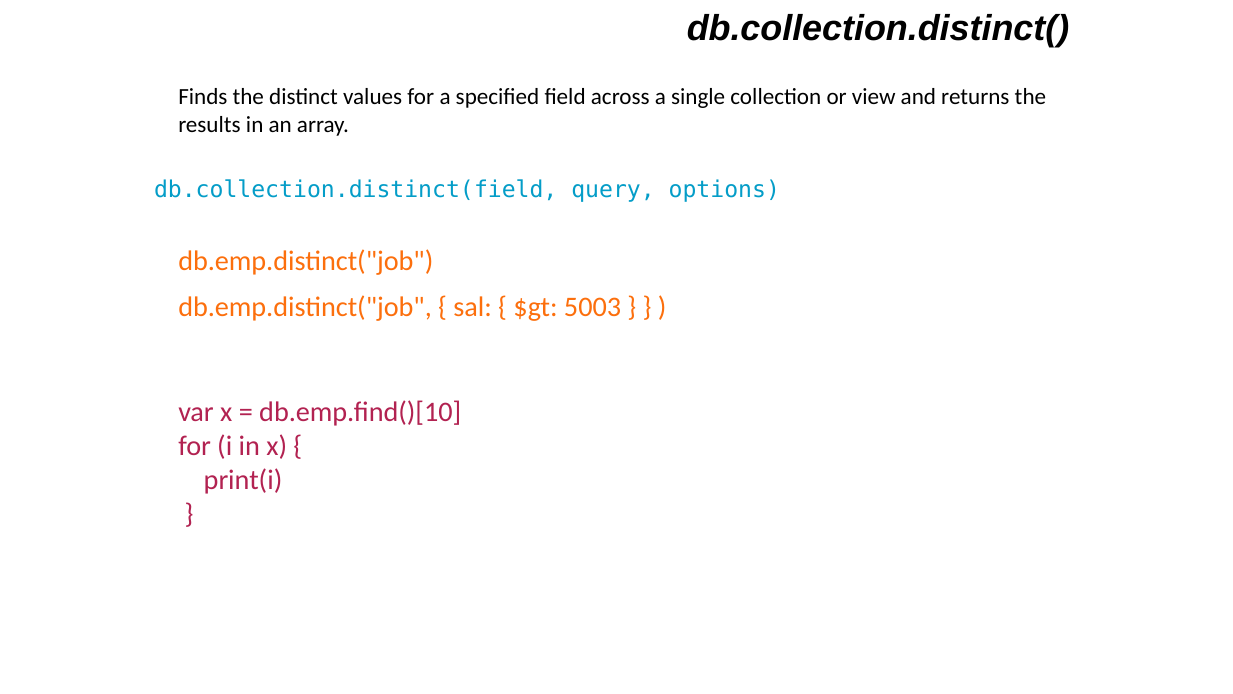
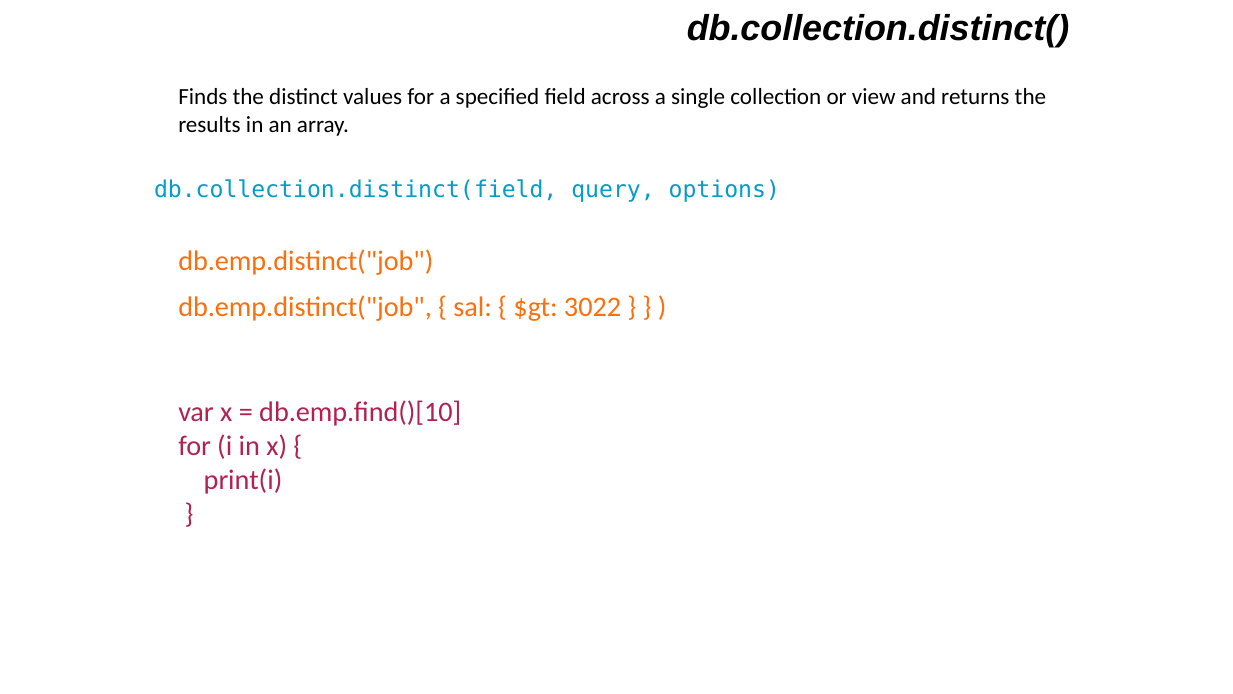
5003: 5003 -> 3022 (593, 307)
